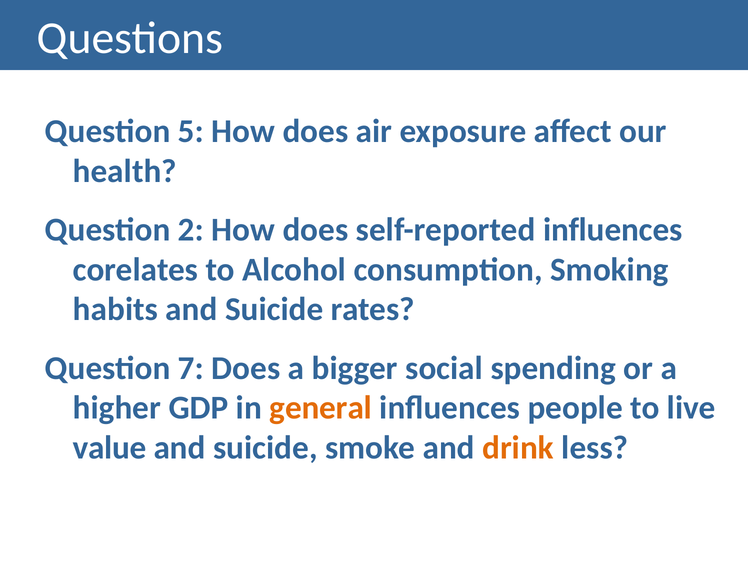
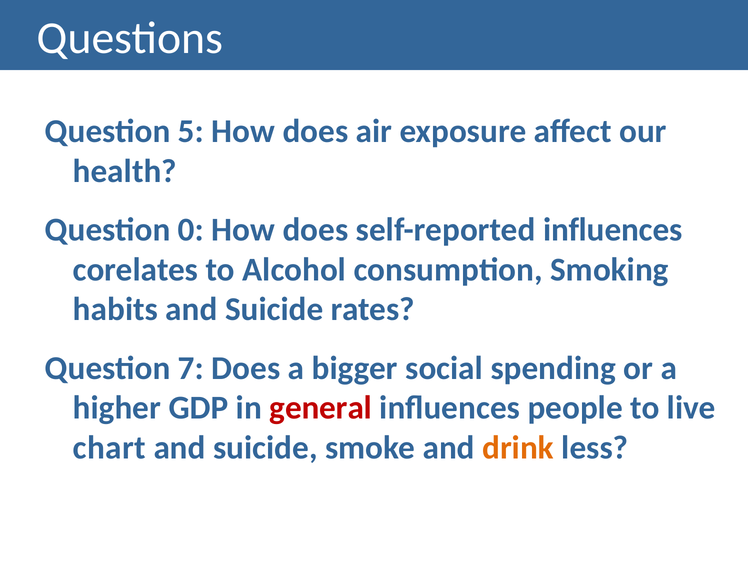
2: 2 -> 0 (191, 230)
general colour: orange -> red (321, 408)
value: value -> chart (109, 448)
